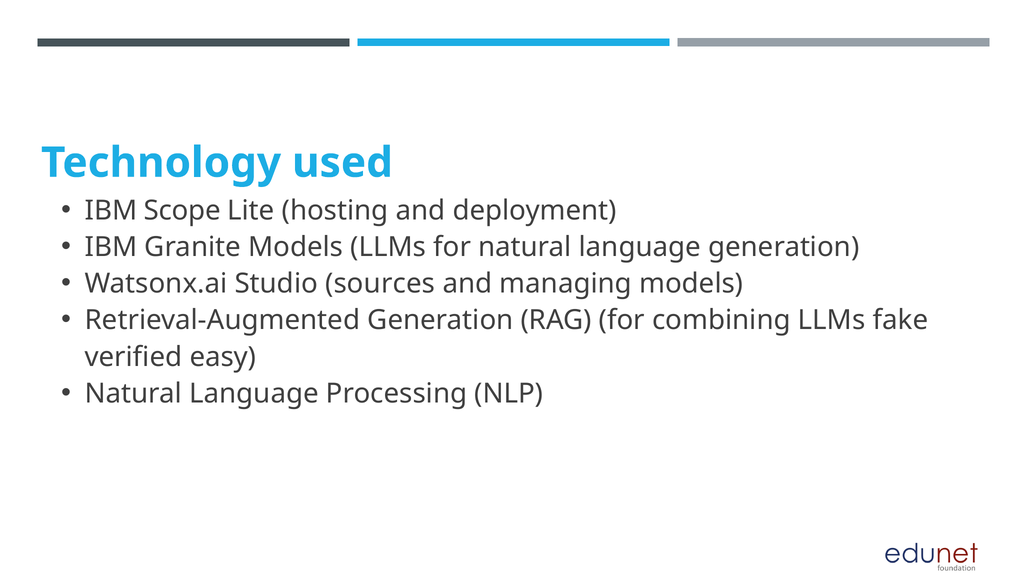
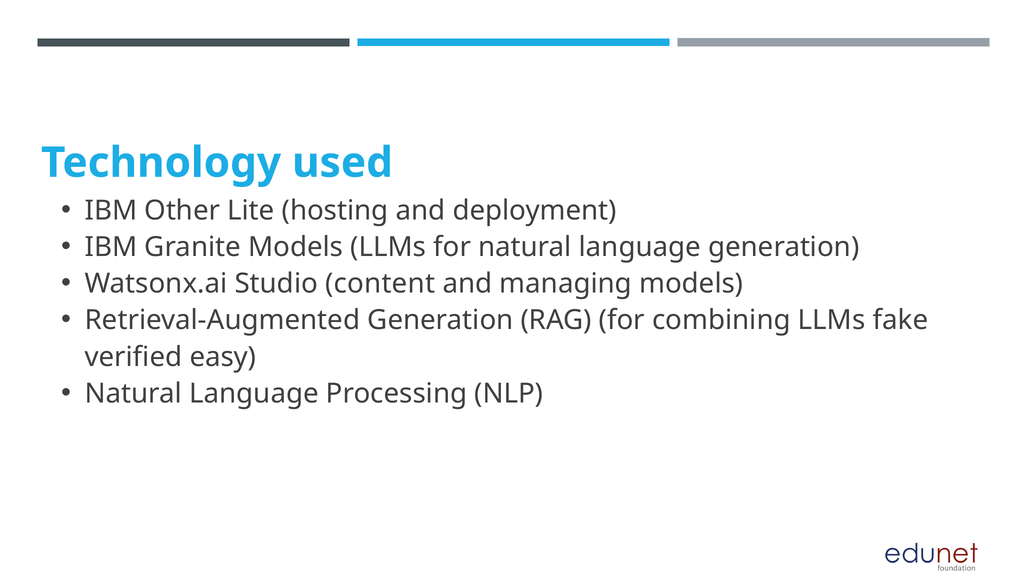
Scope: Scope -> Other (182, 211)
sources: sources -> content (380, 284)
